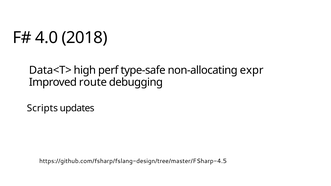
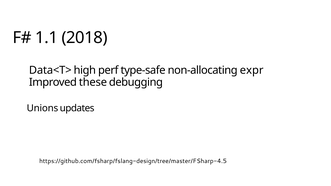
4.0: 4.0 -> 1.1 (47, 38)
route: route -> these (93, 82)
Scripts: Scripts -> Unions (42, 108)
